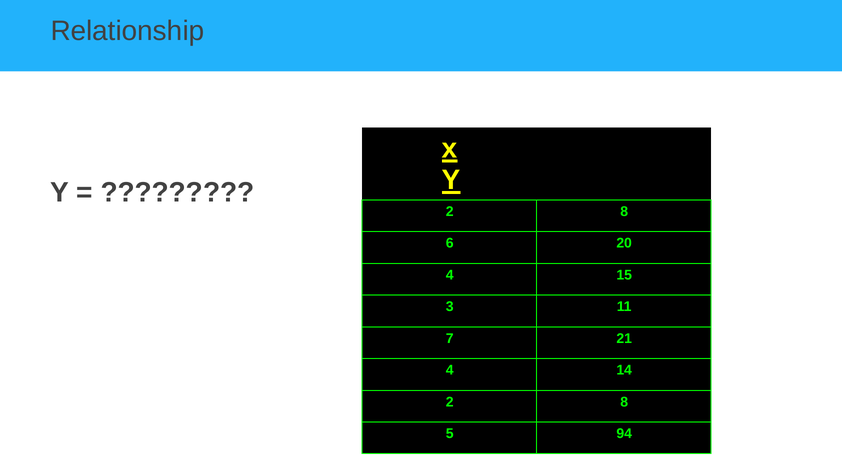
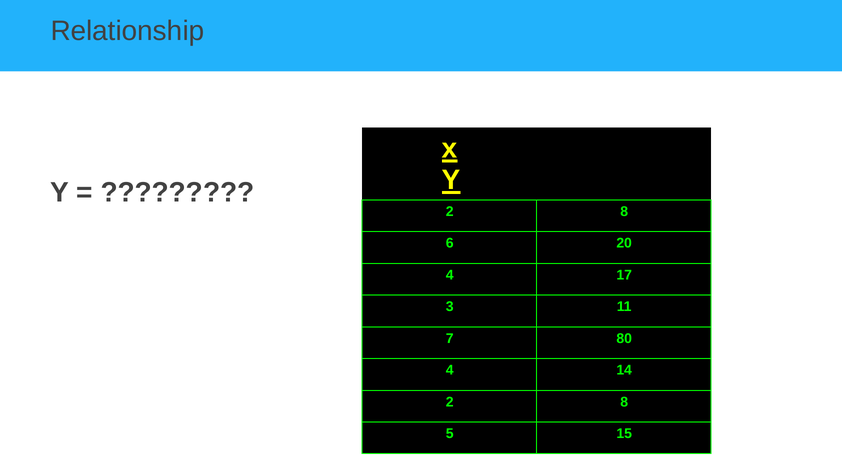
15: 15 -> 17 (624, 275)
21: 21 -> 80 (624, 338)
94: 94 -> 15 (624, 433)
